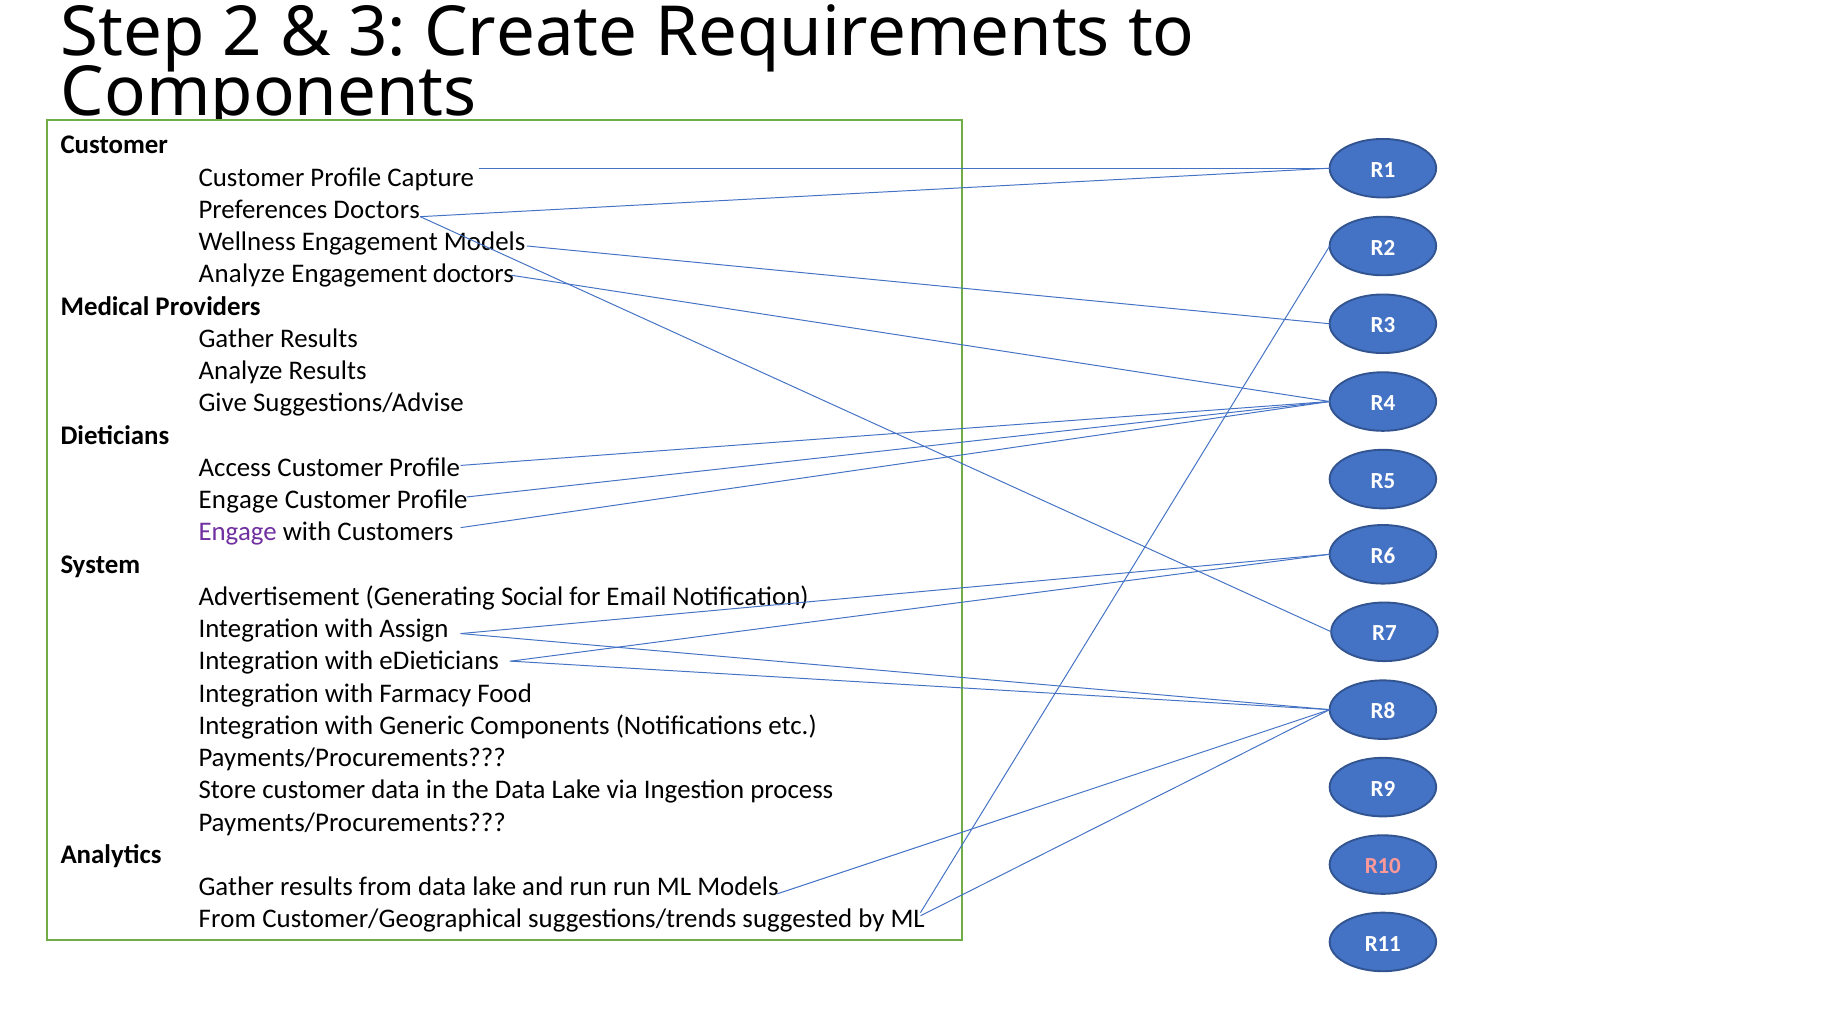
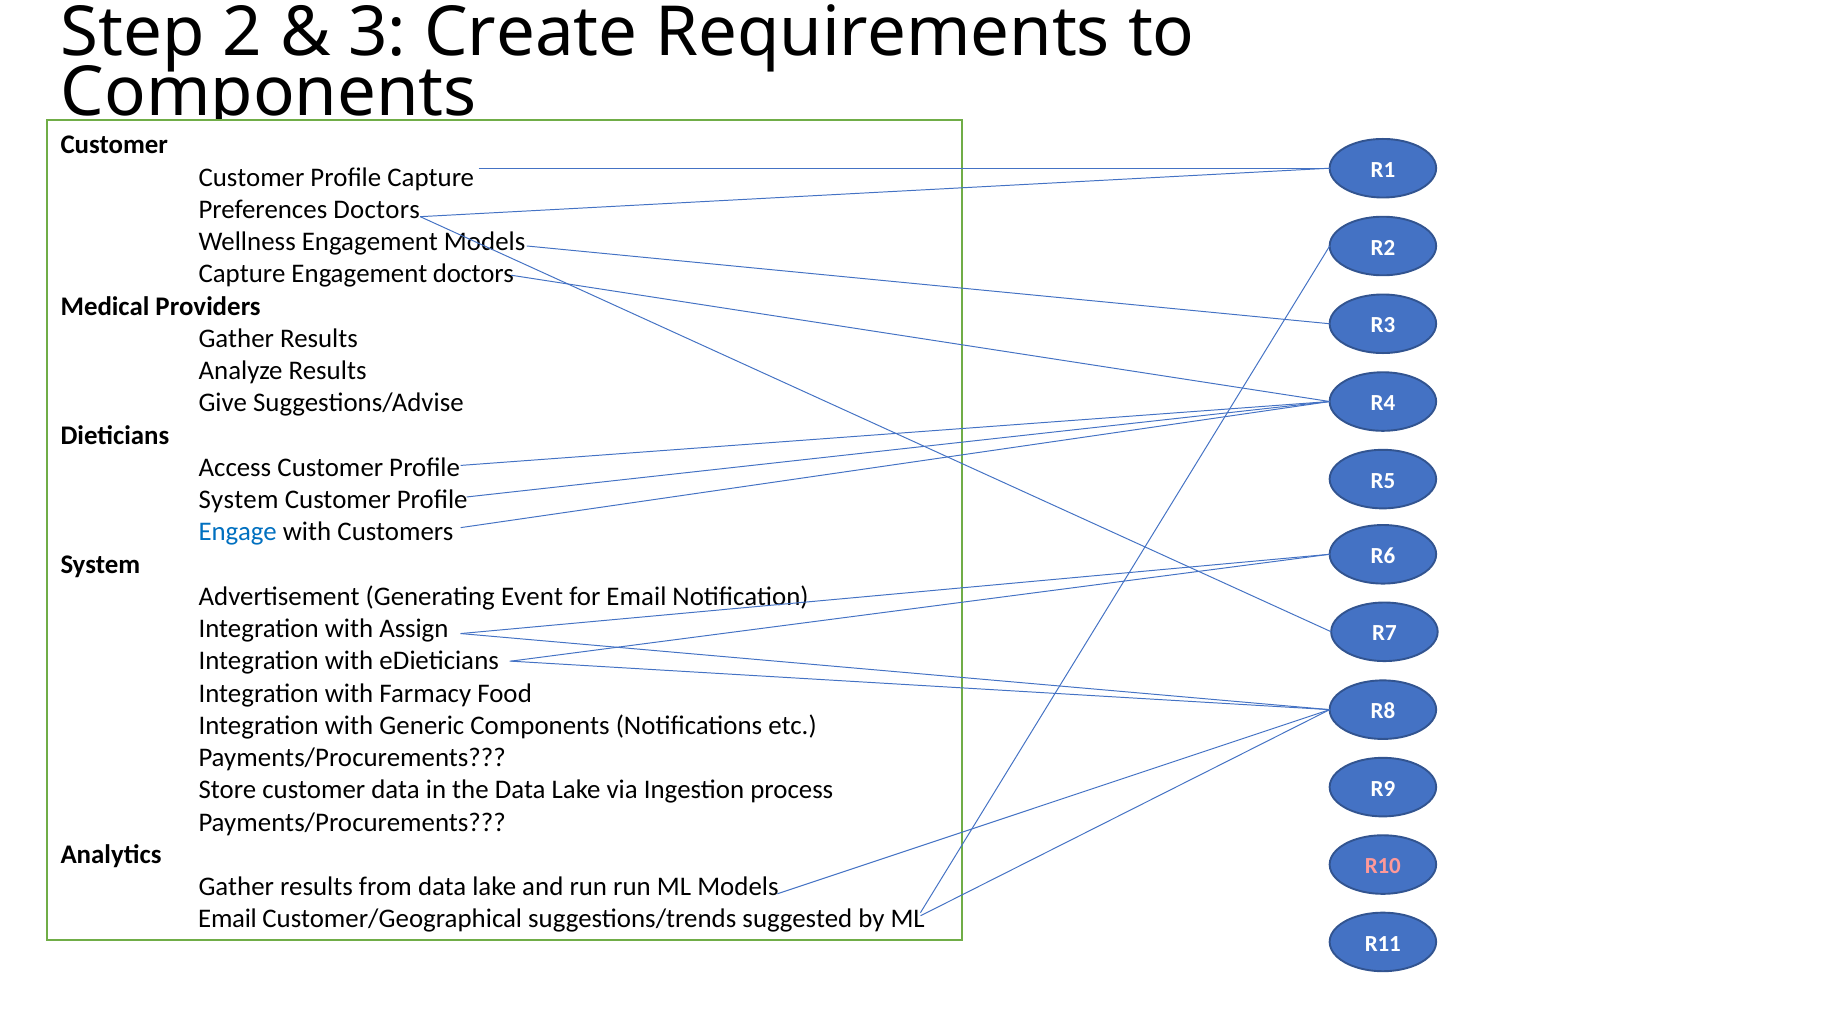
Analyze: Analyze -> Capture (242, 274)
Engage: Engage -> System (239, 500)
Engage colour: purple -> blue (238, 532)
Social: Social -> Event (532, 596)
From: From -> Email (228, 919)
